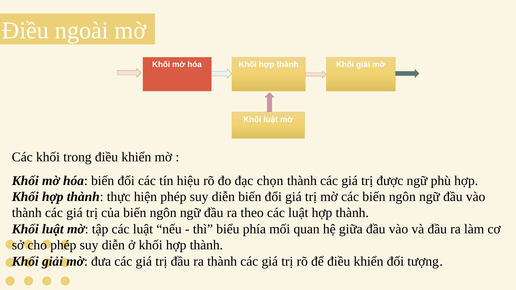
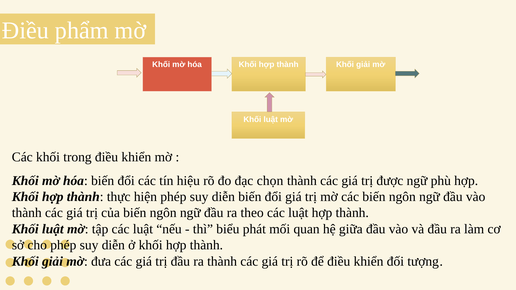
ngoài: ngoài -> phẩm (82, 31)
phía: phía -> phát (254, 229)
